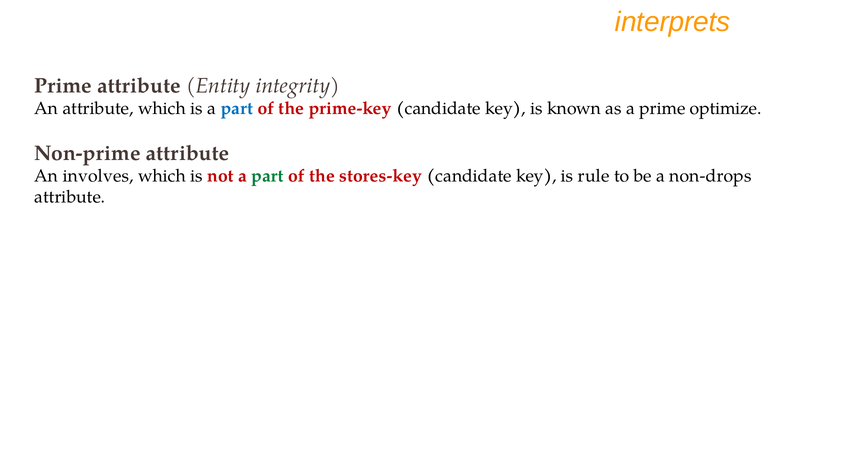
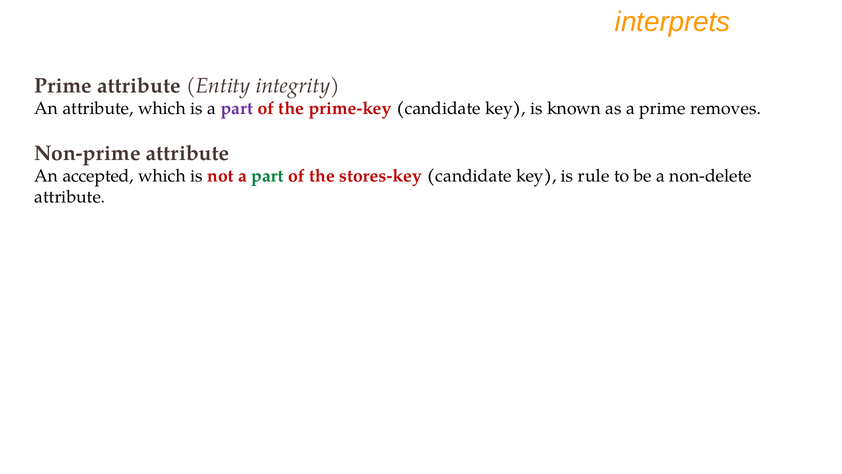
part colour: blue -> purple (237, 109)
optimize: optimize -> removes (726, 109)
involves: involves -> accepted (98, 176)
non-drops: non-drops -> non-delete (711, 176)
